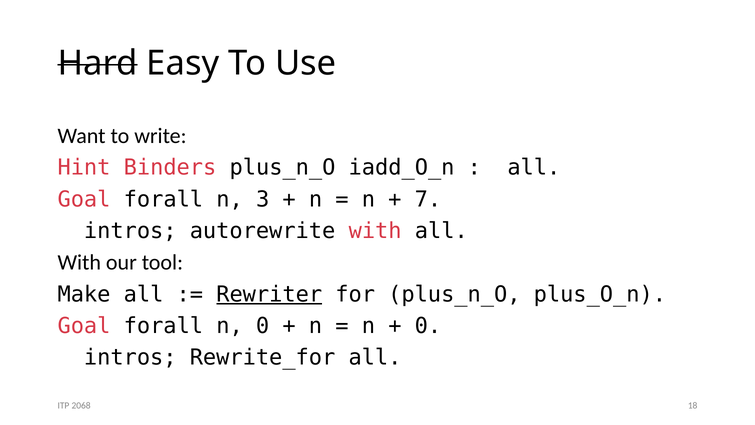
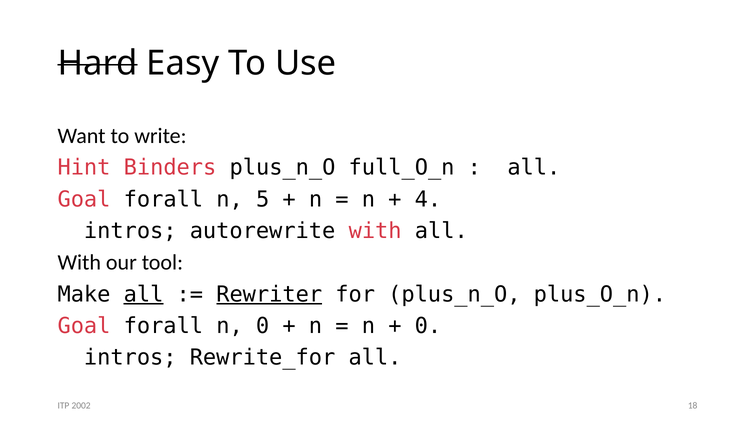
iadd_O_n: iadd_O_n -> full_O_n (402, 167)
3: 3 -> 5 (263, 199)
7: 7 -> 4 (428, 199)
all underline: none -> present (144, 294)
2068: 2068 -> 2002 (81, 406)
